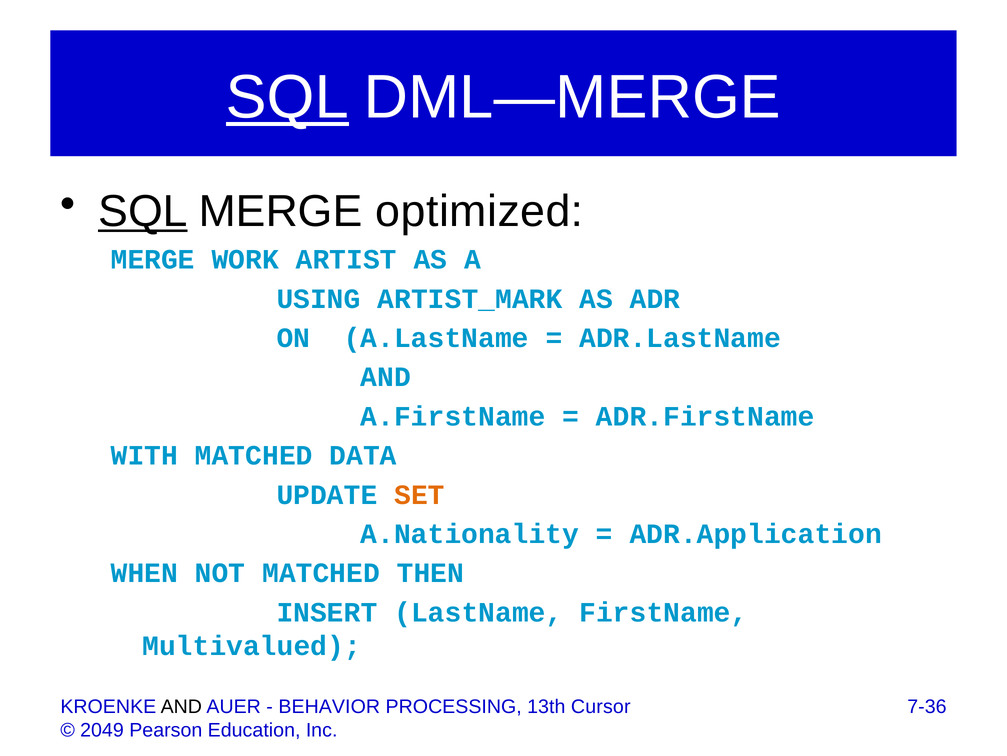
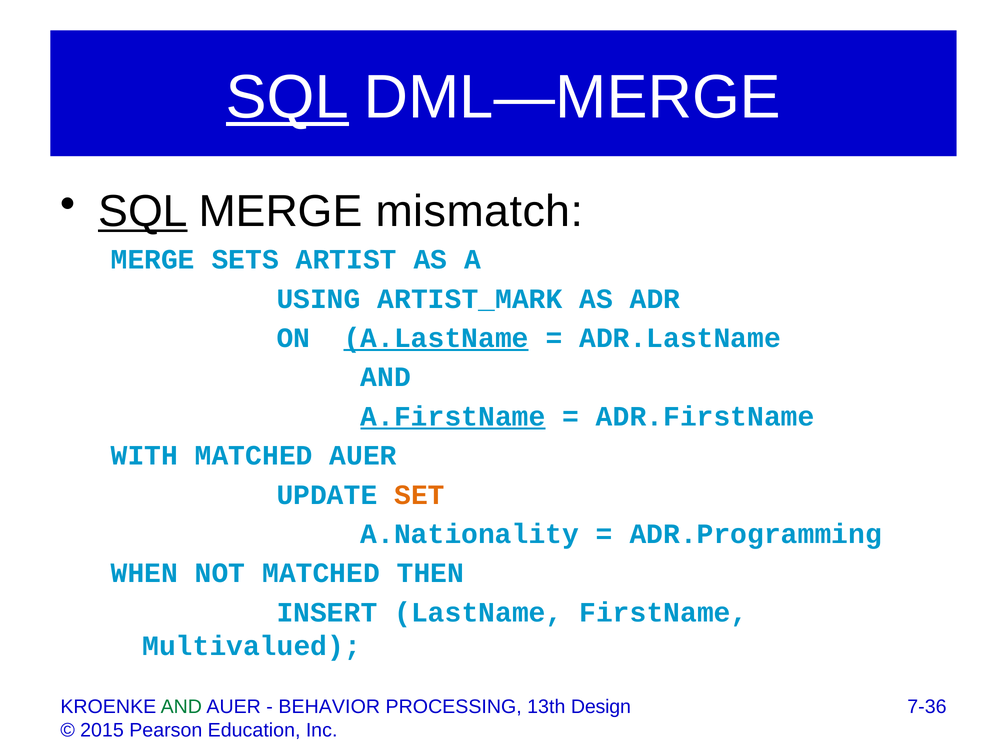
optimized: optimized -> mismatch (479, 211)
WORK: WORK -> SETS (245, 259)
A.LastName underline: none -> present (436, 338)
A.FirstName underline: none -> present (453, 416)
MATCHED DATA: DATA -> AUER (363, 455)
ADR.Application: ADR.Application -> ADR.Programming (756, 534)
AND colour: black -> green (181, 706)
Cursor: Cursor -> Design (601, 706)
2049: 2049 -> 2015 (102, 730)
